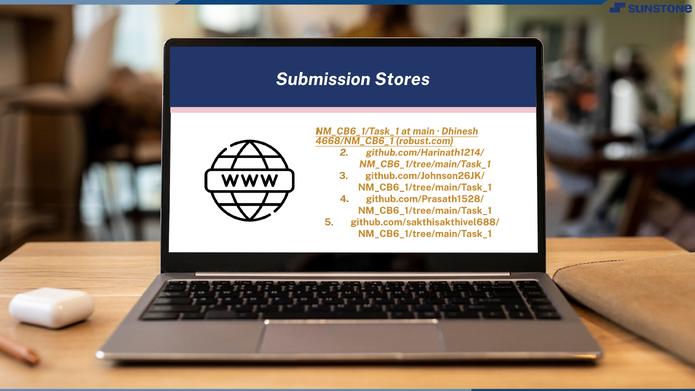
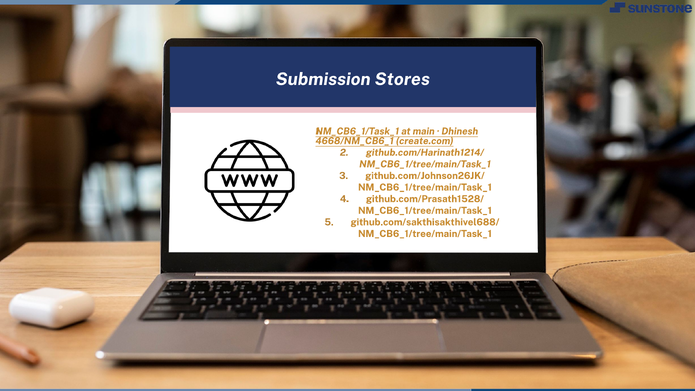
robust.com: robust.com -> create.com (425, 141)
